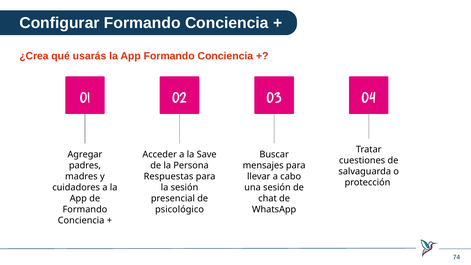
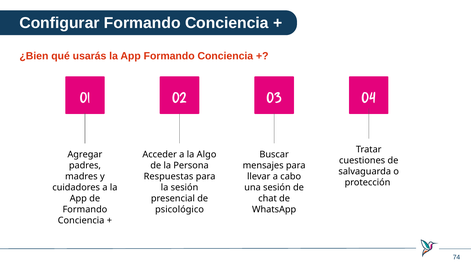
¿Crea: ¿Crea -> ¿Bien (34, 56)
Save: Save -> Algo (207, 154)
